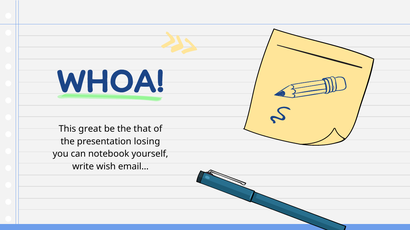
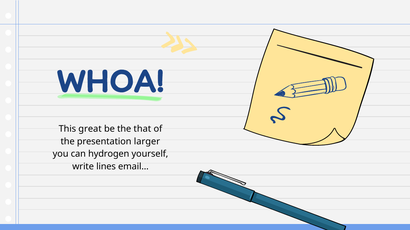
losing: losing -> larger (147, 142)
notebook: notebook -> hydrogen (109, 154)
wish: wish -> lines (106, 167)
